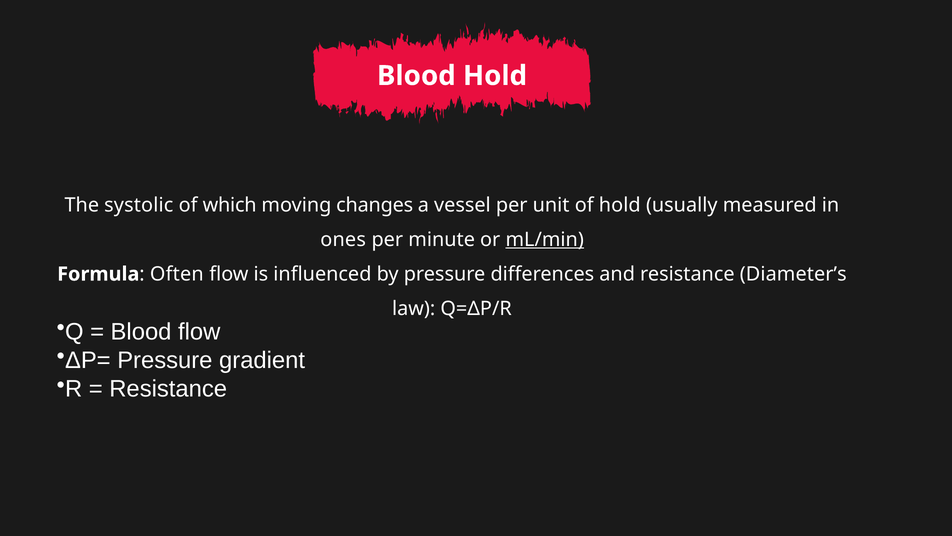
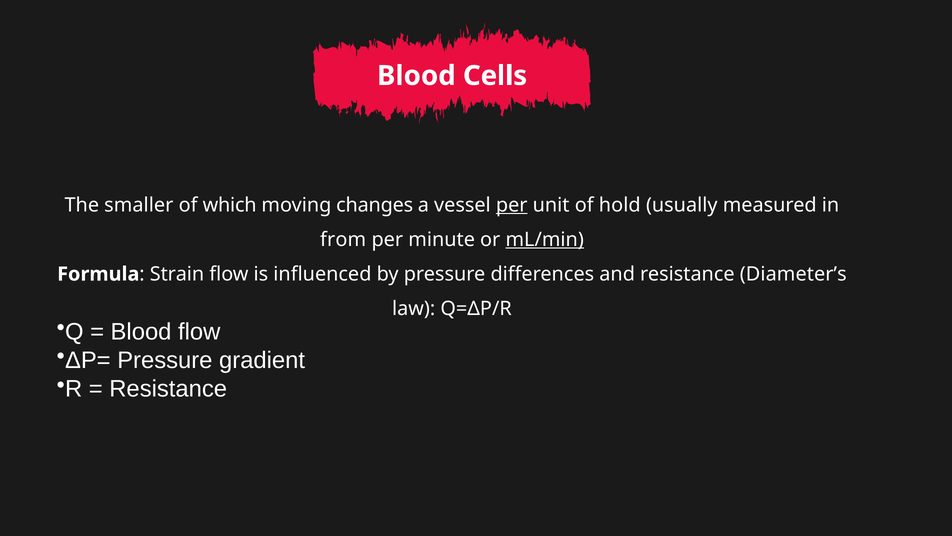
Blood Hold: Hold -> Cells (495, 76)
systolic: systolic -> smaller (139, 205)
per underline: none -> present (512, 205)
ones: ones -> from (343, 239)
Often: Often -> Strain (177, 274)
